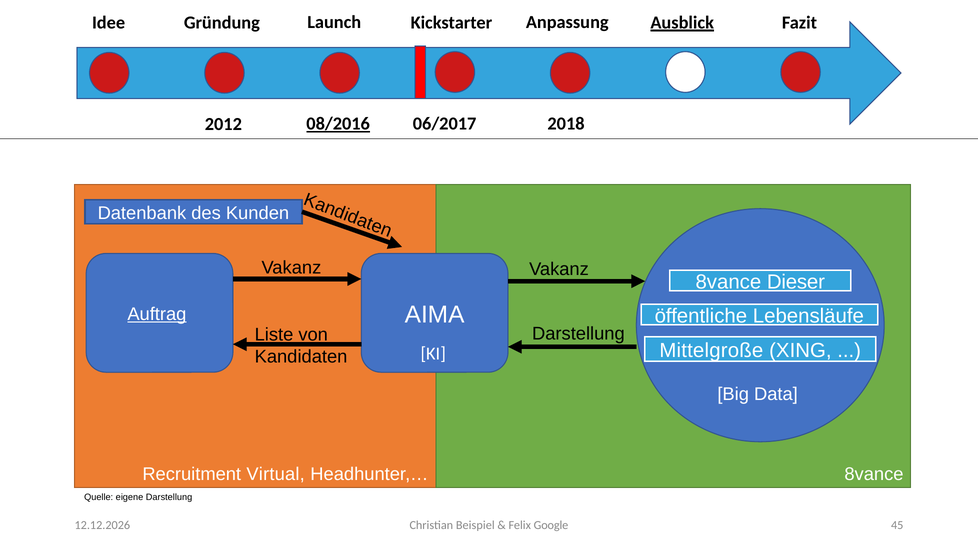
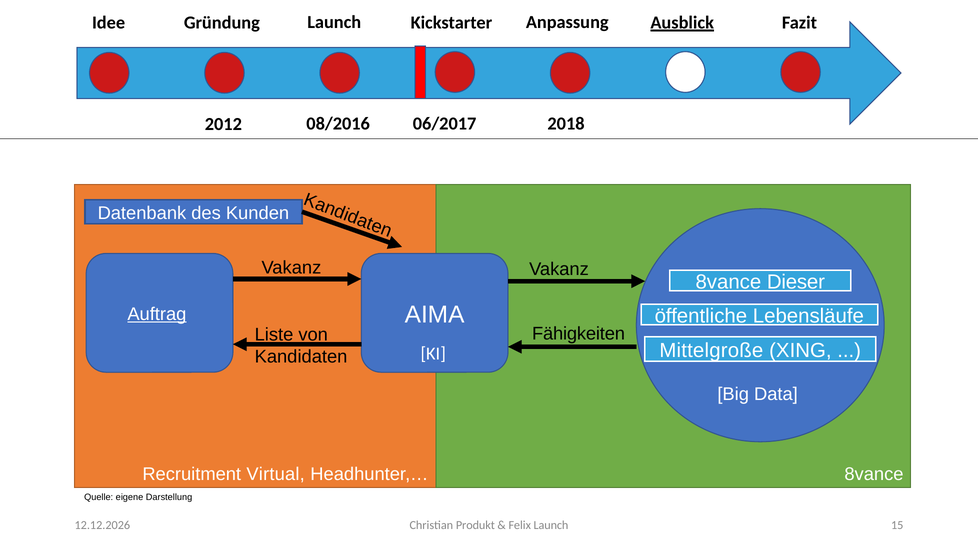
08/2016 underline: present -> none (338, 124)
Darstellung: Darstellung -> Fähigkeiten (579, 334)
45: 45 -> 15 (897, 525)
Beispiel: Beispiel -> Produkt (475, 525)
Felix Google: Google -> Launch (551, 525)
